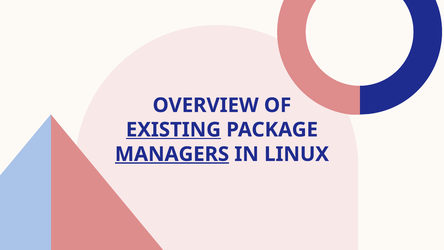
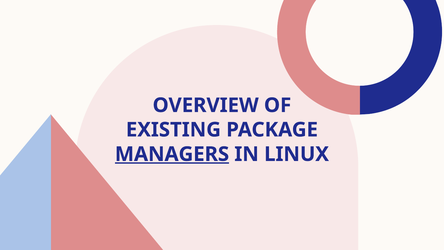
EXISTING underline: present -> none (173, 130)
